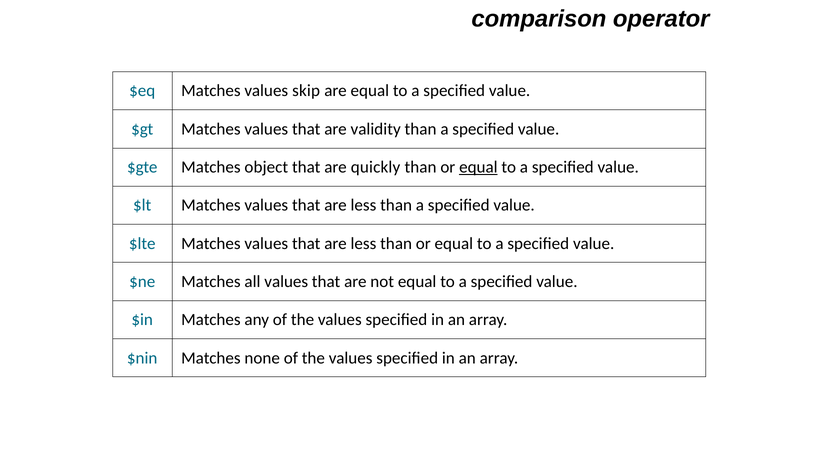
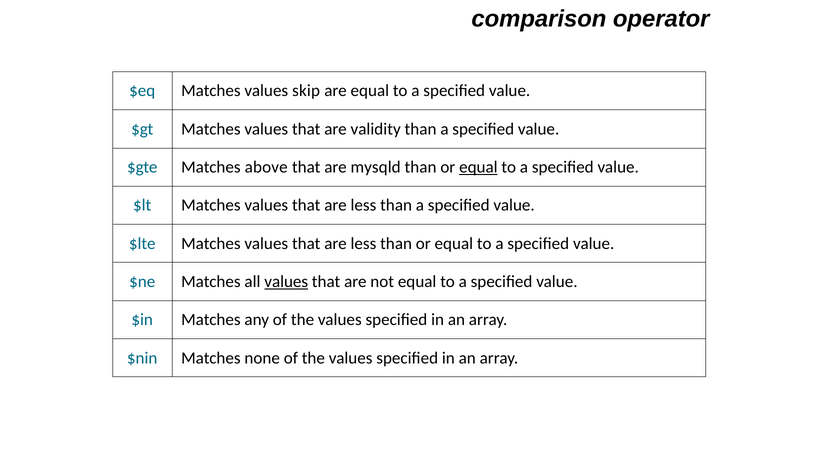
object: object -> above (266, 167)
quickly: quickly -> mysqld (376, 167)
values underline: none -> present (286, 282)
